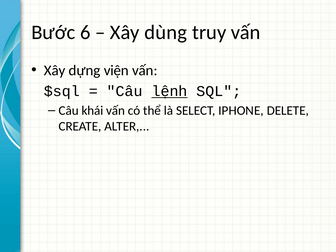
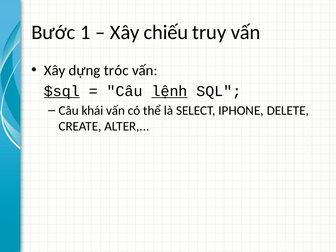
6: 6 -> 1 (85, 32)
dùng: dùng -> chiếu (166, 32)
viện: viện -> tróc (116, 70)
$sql underline: none -> present (62, 91)
